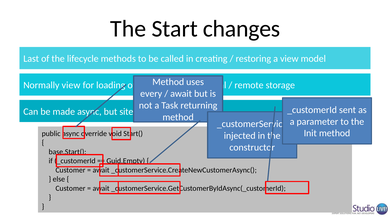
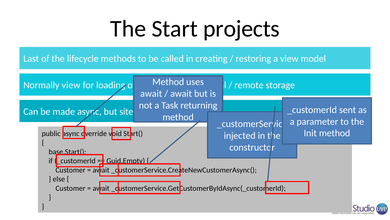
changes: changes -> projects (242, 29)
every: every -> await (151, 93)
